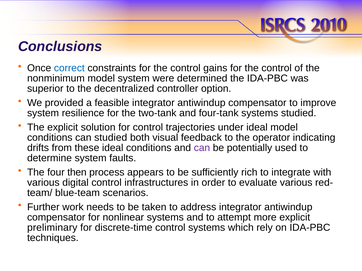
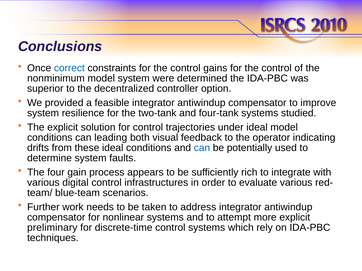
can studied: studied -> leading (111, 138)
can colour: purple -> blue (202, 148)
then: then -> gain (77, 173)
